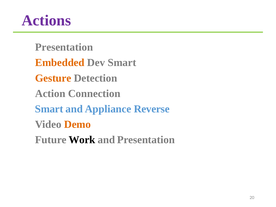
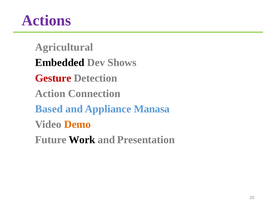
Presentation: Presentation -> Agricultural (64, 47)
Embedded colour: orange -> black (60, 63)
Dev Smart: Smart -> Shows (122, 63)
Gesture colour: orange -> red (53, 78)
Smart: Smart -> Based (49, 109)
Reverse: Reverse -> Manasa (152, 109)
